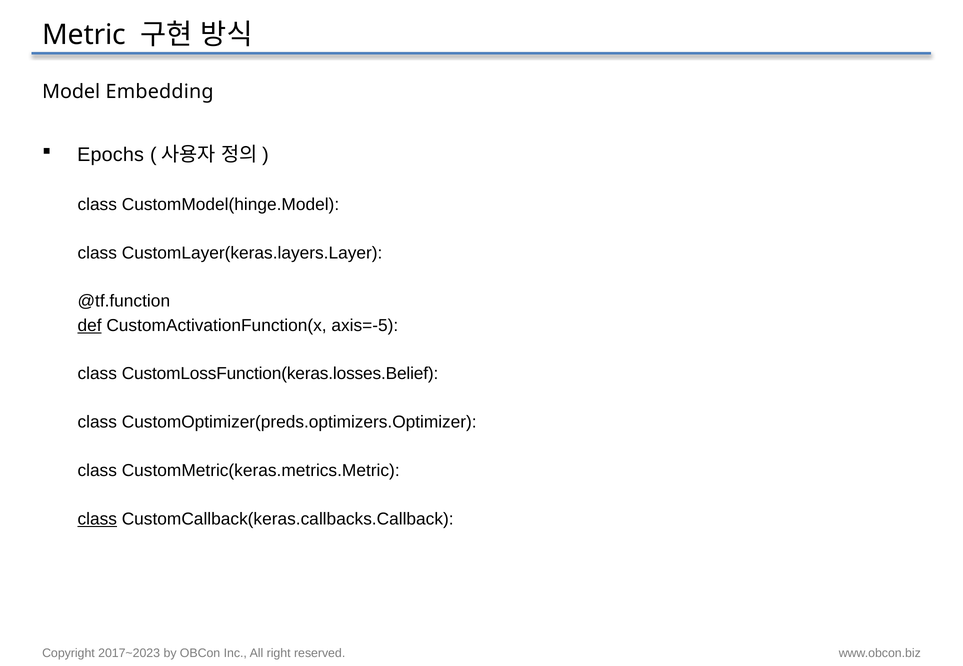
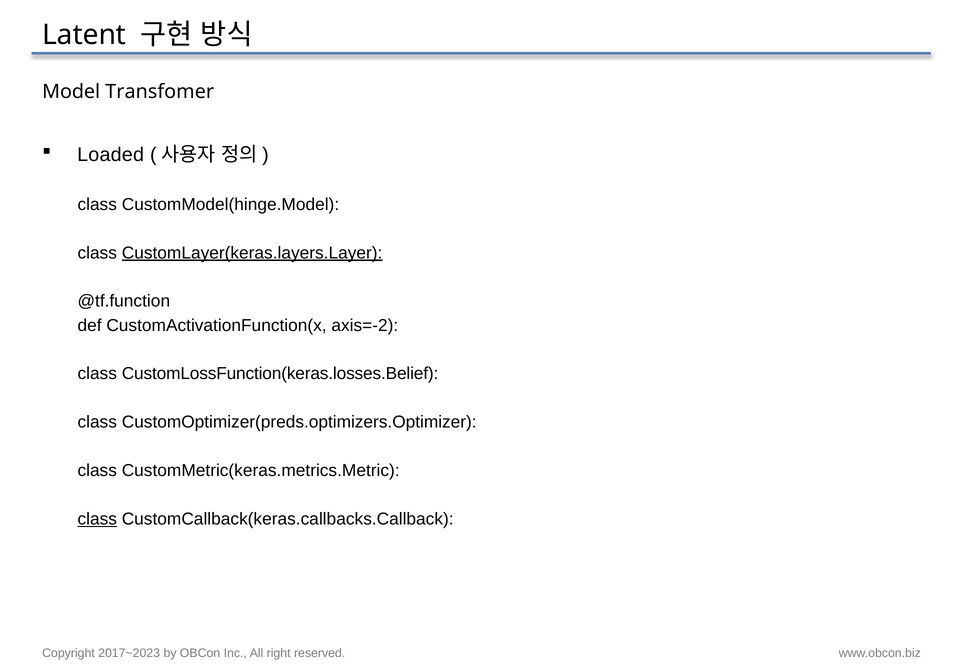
Metric: Metric -> Latent (84, 35)
Embedding: Embedding -> Transfomer (160, 92)
Epochs: Epochs -> Loaded (111, 155)
CustomLayer(keras.layers.Layer underline: none -> present (252, 253)
def underline: present -> none (90, 326)
axis=-5: axis=-5 -> axis=-2 (365, 326)
